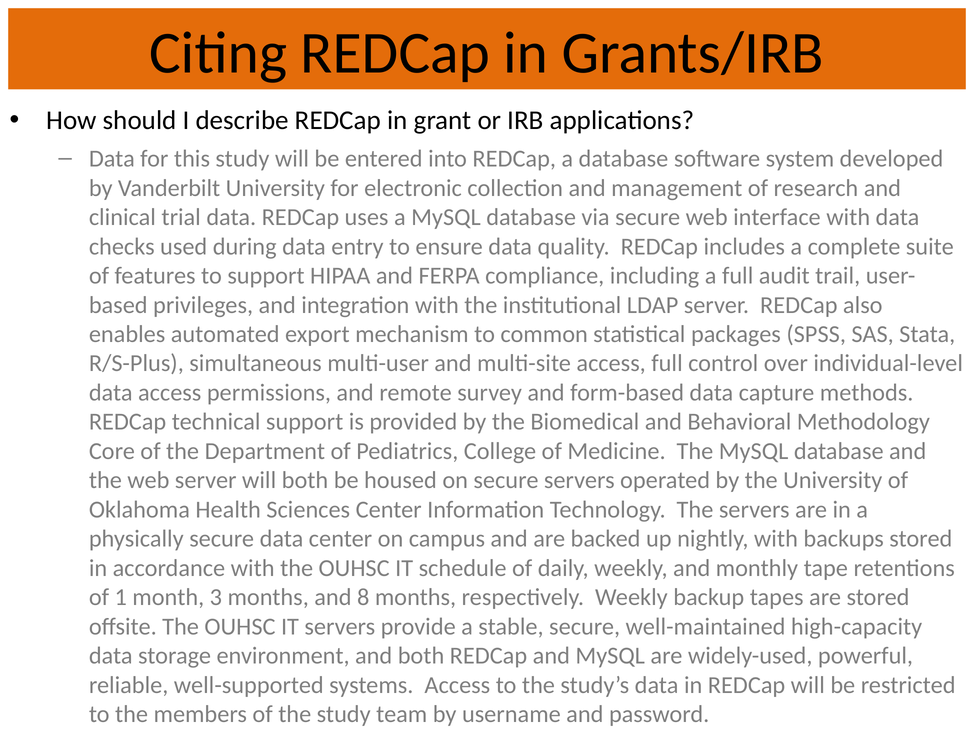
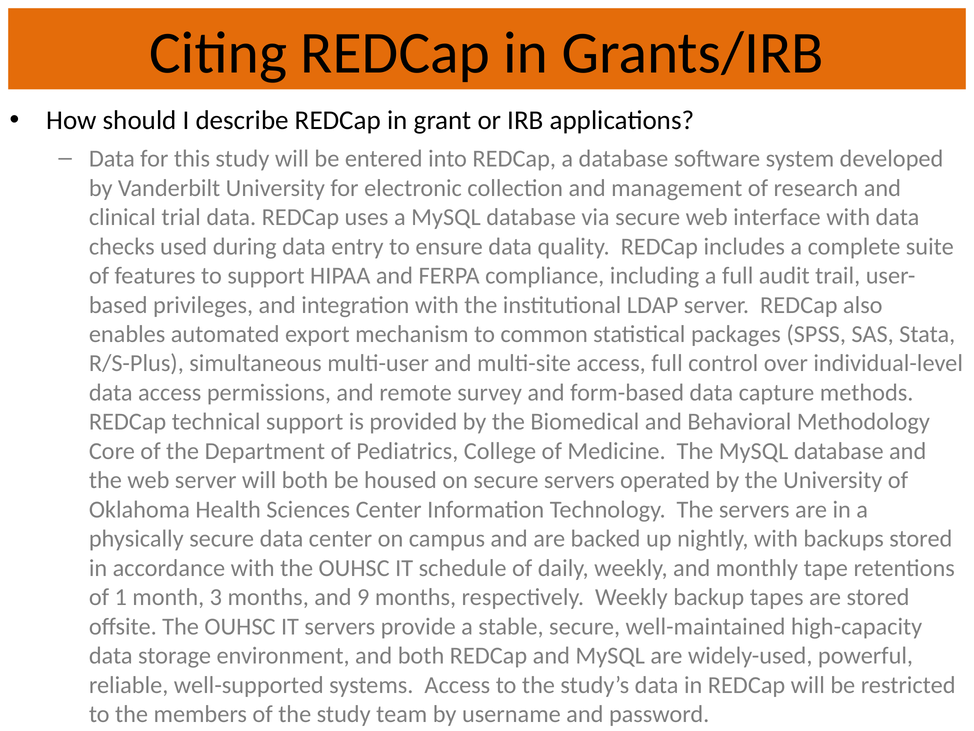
8: 8 -> 9 (363, 597)
